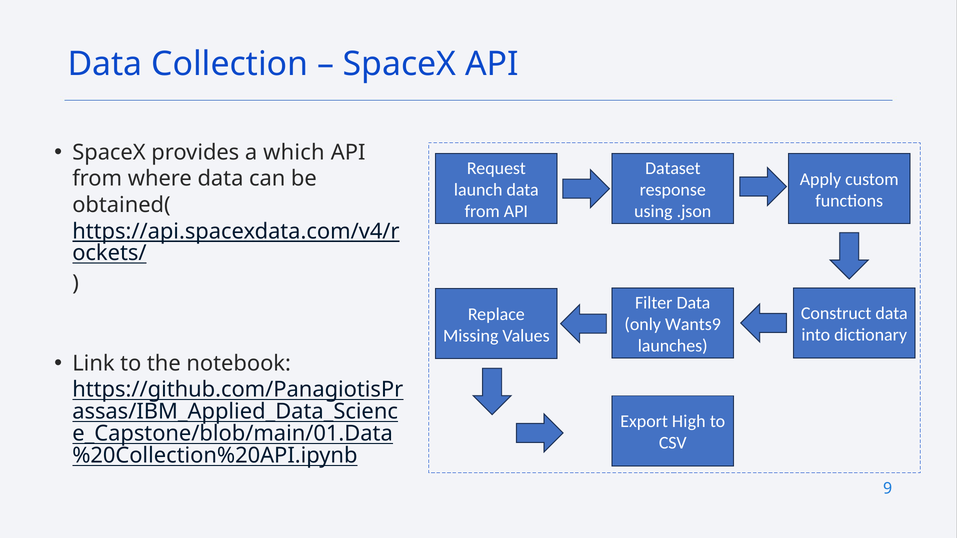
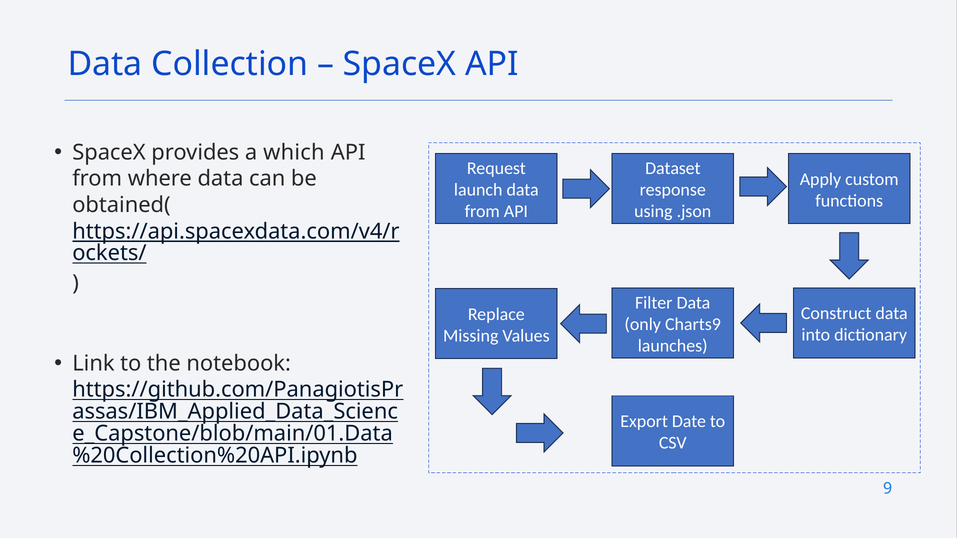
Wants9: Wants9 -> Charts9 (693, 324)
High: High -> Date (689, 422)
